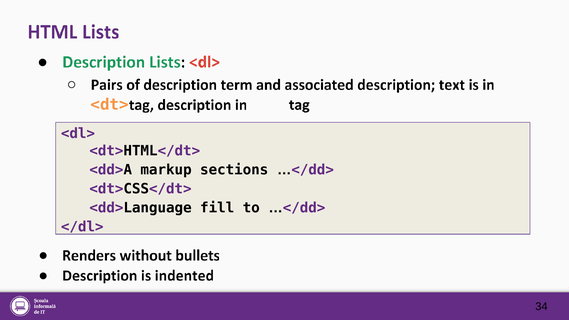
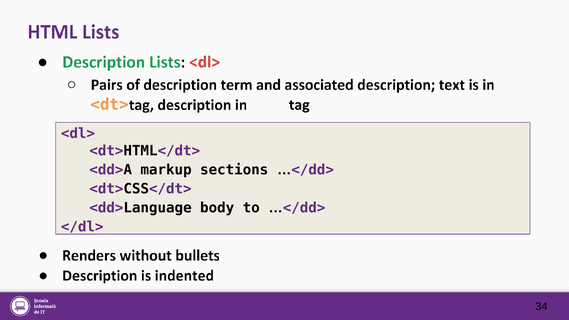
fill: fill -> body (217, 208)
